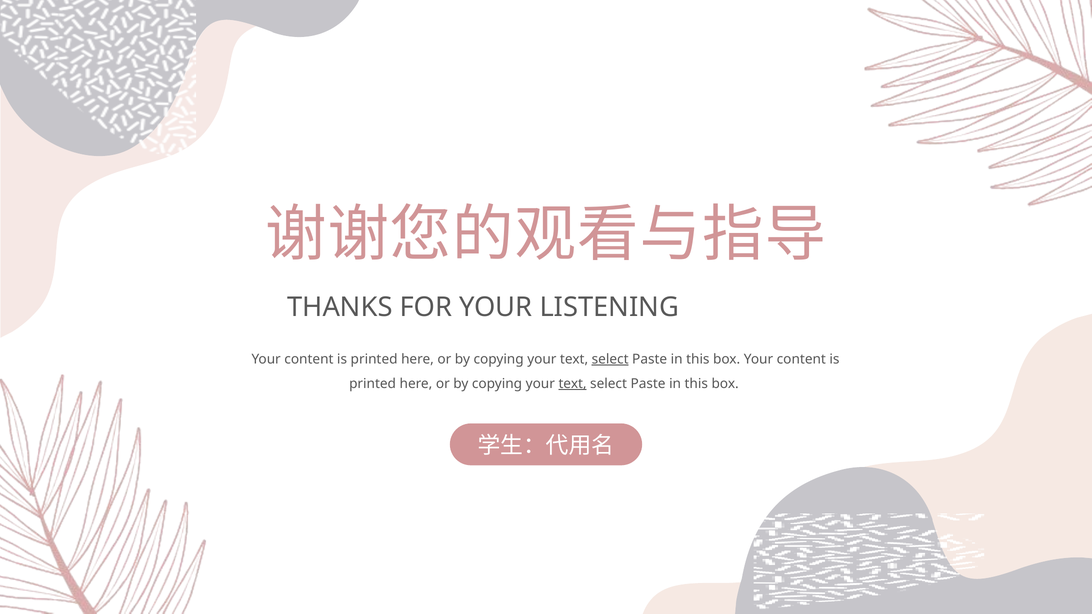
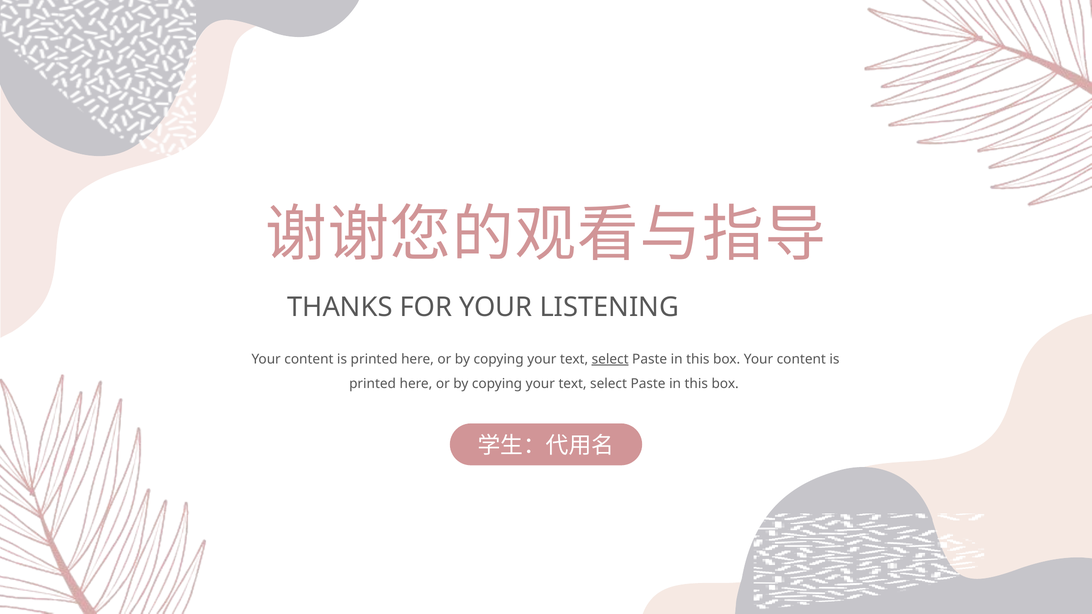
text underline: present -> none (573, 384)
